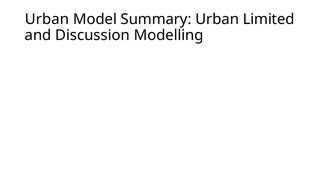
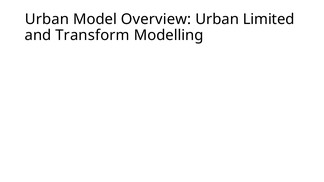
Summary: Summary -> Overview (156, 19)
Discussion: Discussion -> Transform (92, 35)
